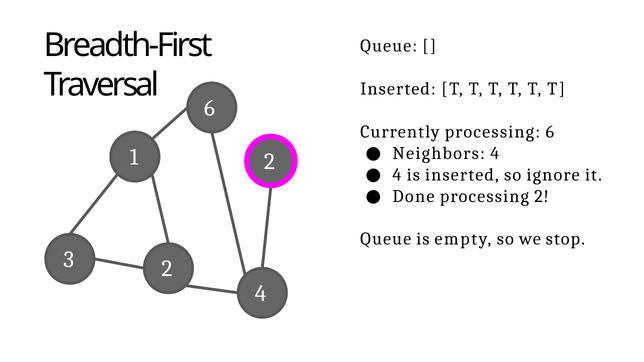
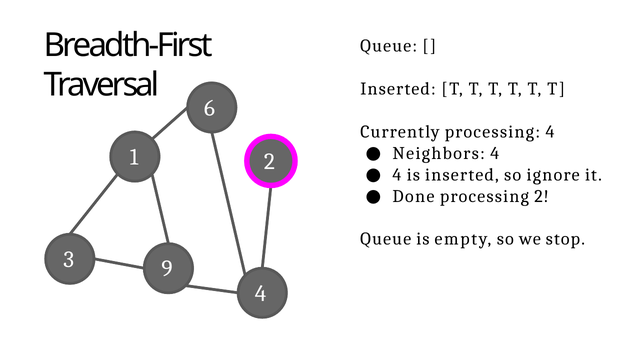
processing 6: 6 -> 4 (550, 132)
3 2: 2 -> 9 (167, 269)
